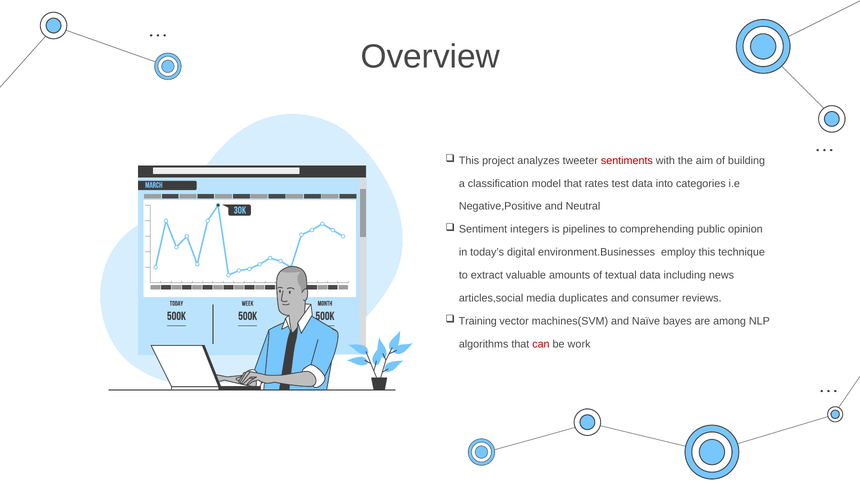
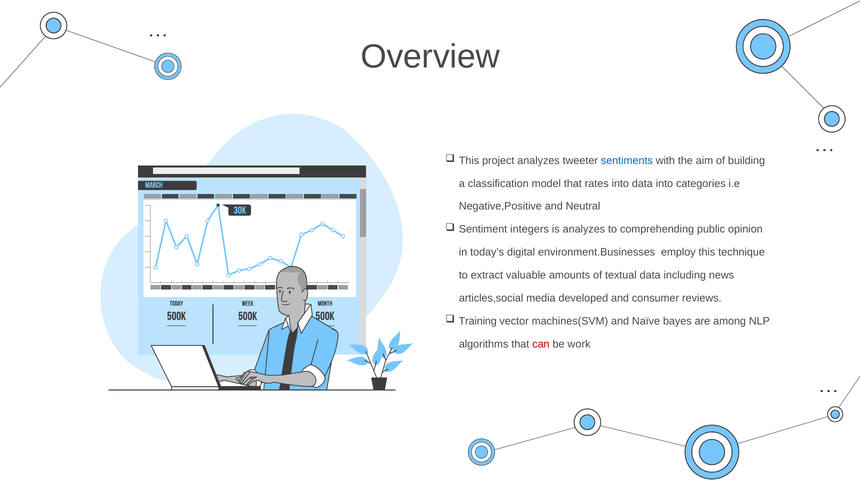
sentiments colour: red -> blue (627, 160)
rates test: test -> into (620, 183)
is pipelines: pipelines -> analyzes (584, 229)
duplicates: duplicates -> developed (583, 298)
